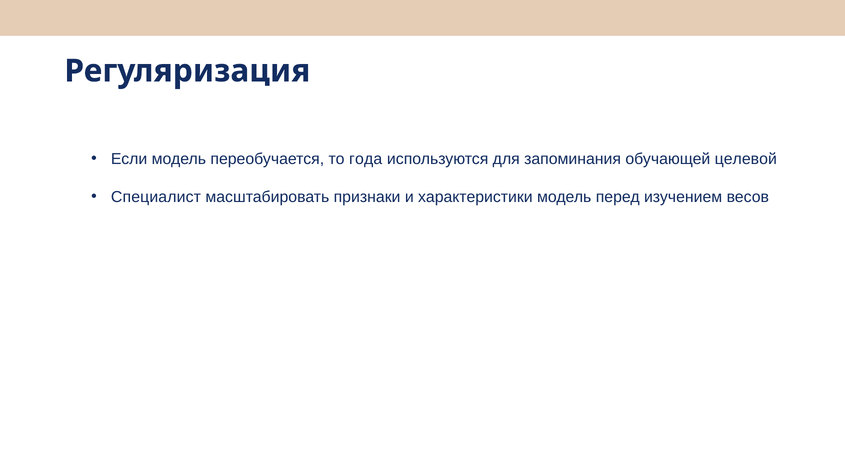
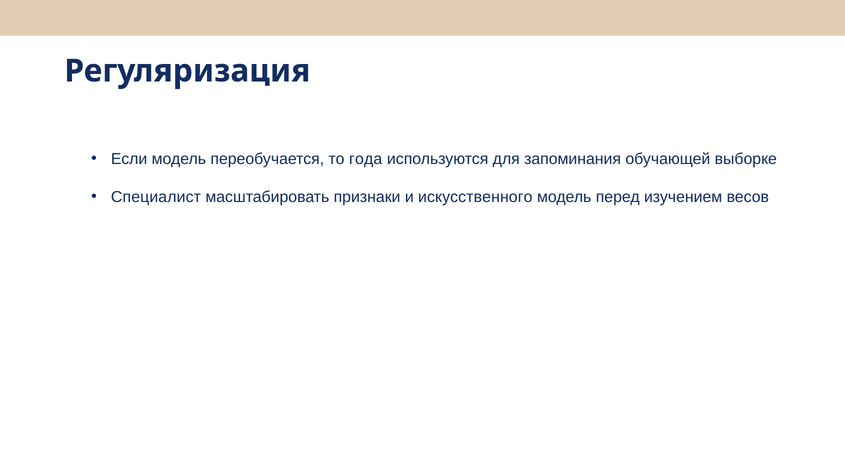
целевой: целевой -> выборке (746, 159)
характеристики: характеристики -> искусственного (475, 197)
